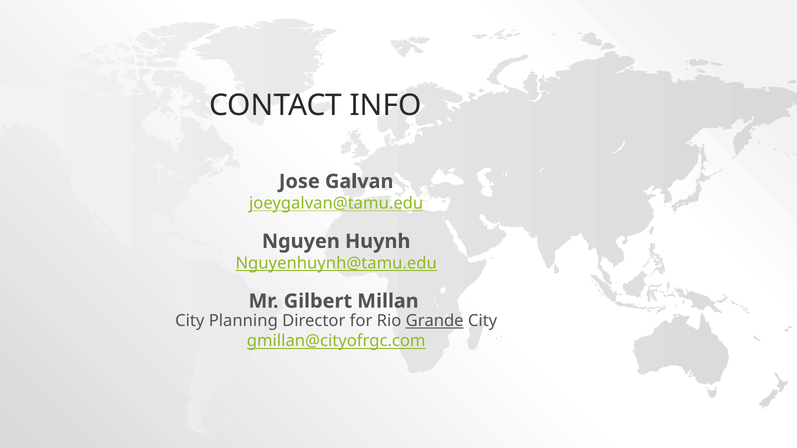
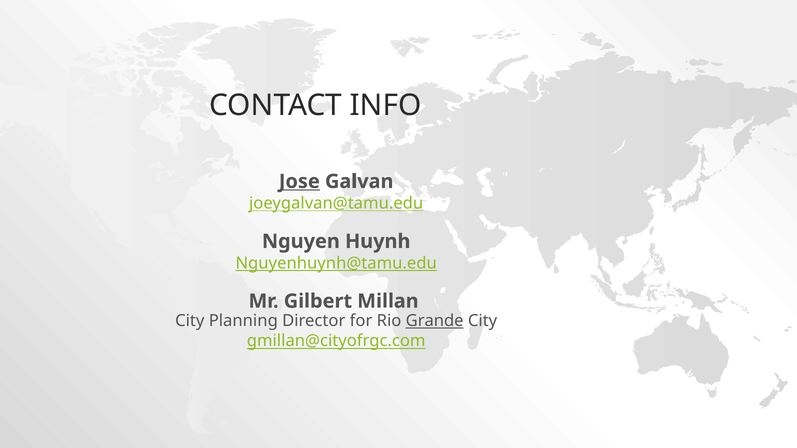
Jose underline: none -> present (299, 182)
